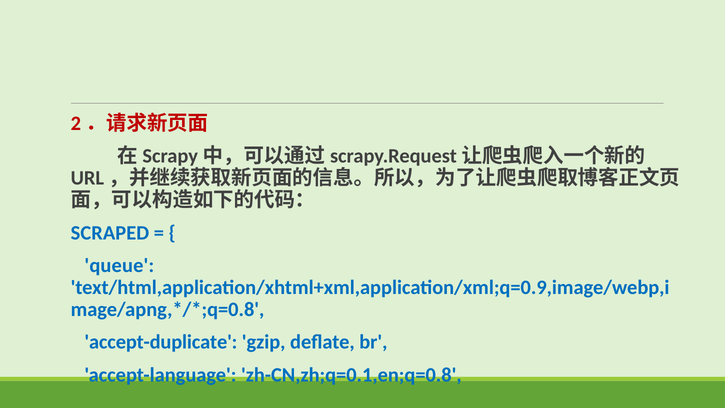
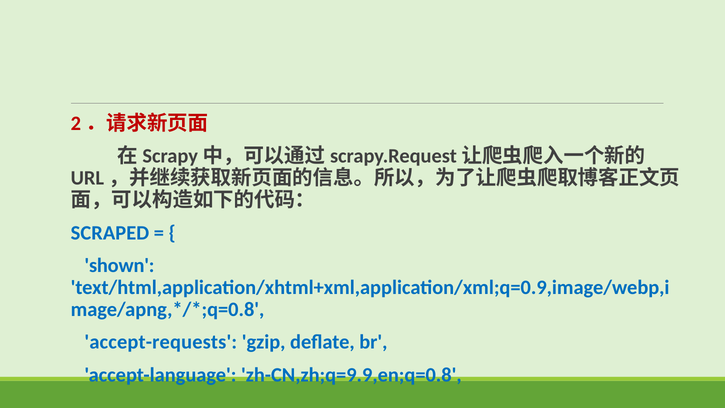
queue: queue -> shown (119, 265)
accept-duplicate: accept-duplicate -> accept-requests (161, 342)
zh-CN,zh;q=0.1,en;q=0.8: zh-CN,zh;q=0.1,en;q=0.8 -> zh-CN,zh;q=9.9,en;q=0.8 (351, 375)
